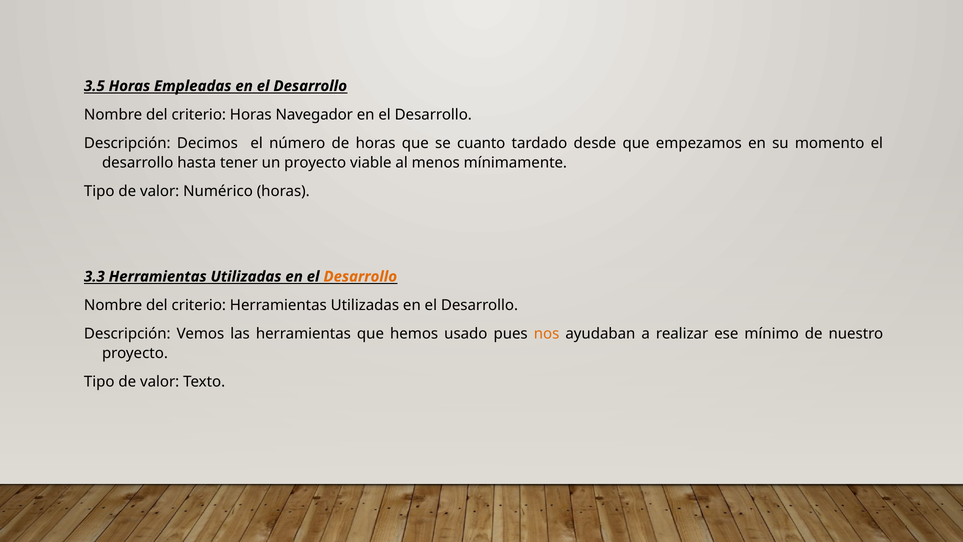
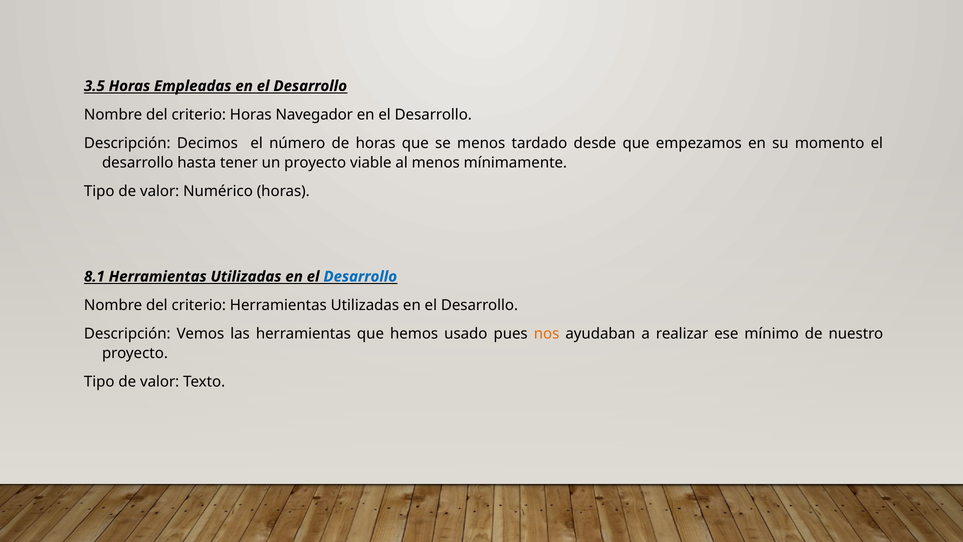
se cuanto: cuanto -> menos (481, 143)
3.3: 3.3 -> 8.1 (94, 276)
Desarrollo colour: orange -> blue (360, 276)
